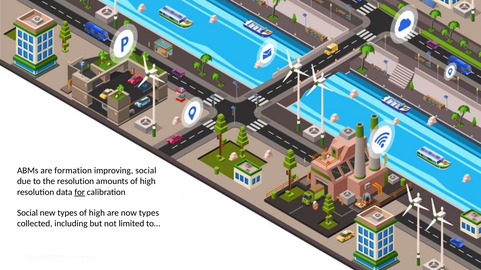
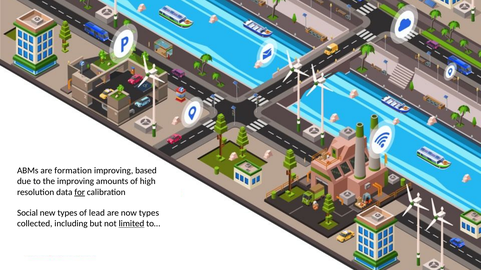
improving social: social -> based (146, 171)
the resolution: resolution -> improving (76, 182)
types of high: high -> lead (97, 213)
limited underline: none -> present (131, 224)
